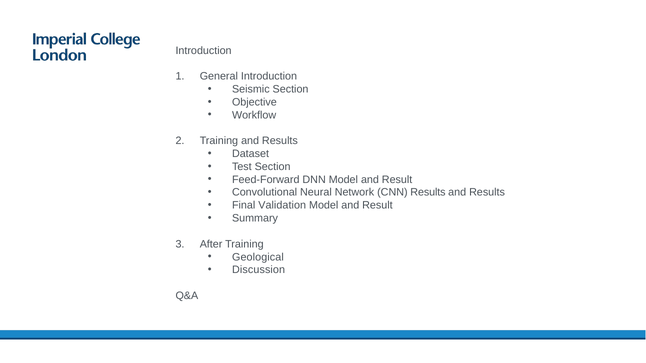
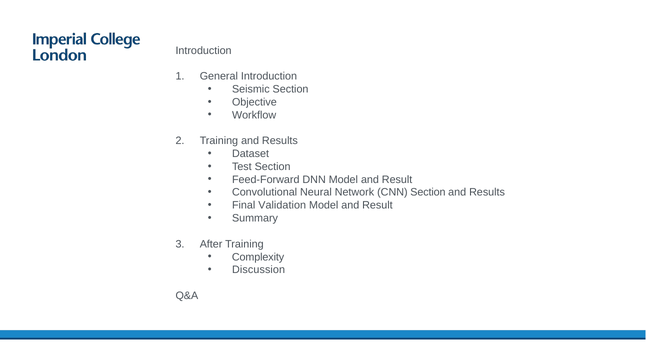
CNN Results: Results -> Section (428, 193)
Geological: Geological -> Complexity (258, 257)
